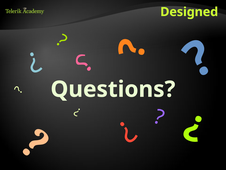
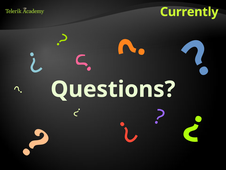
Designed: Designed -> Currently (189, 12)
